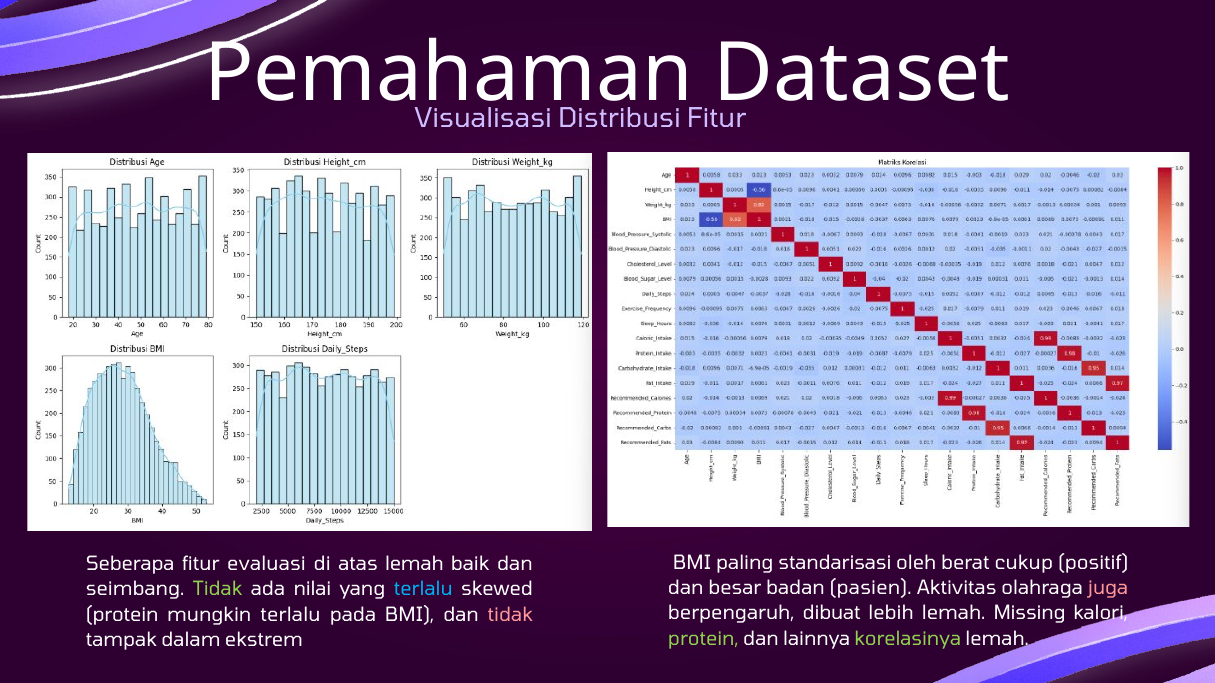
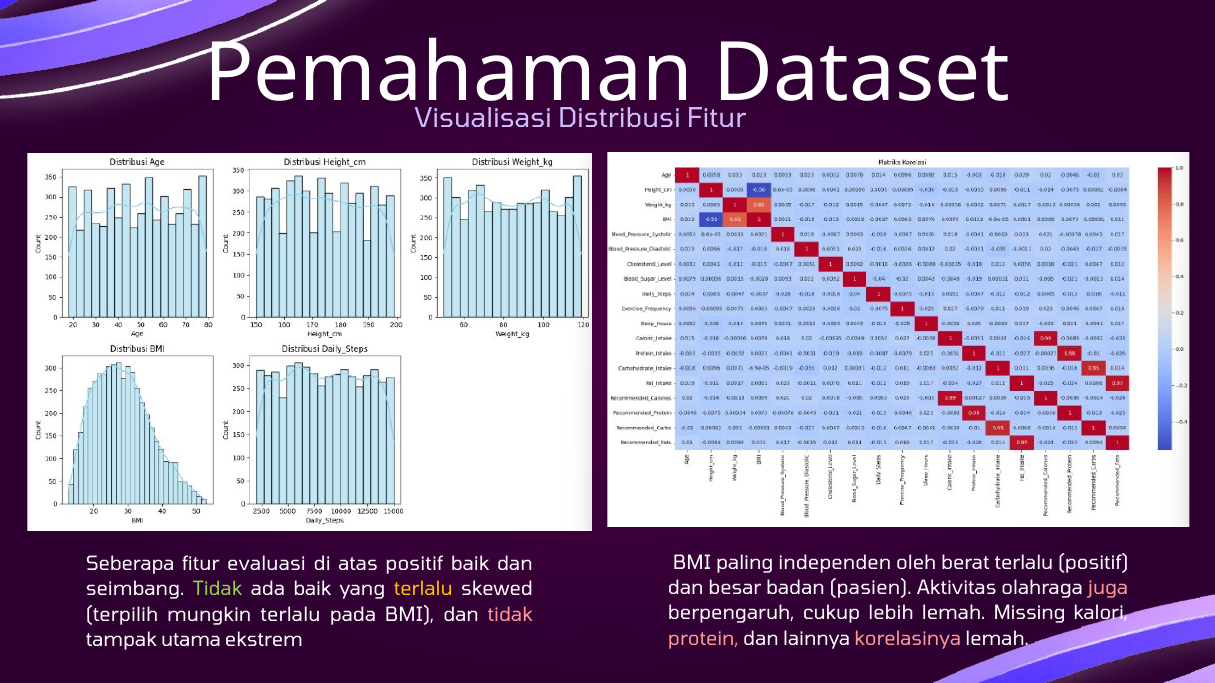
standarisasi: standarisasi -> independen (835, 563)
berat cukup: cukup -> terlalu (1024, 563)
atas lemah: lemah -> positif (414, 564)
ada nilai: nilai -> baik (312, 590)
terlalu colour: light blue -> yellow (423, 590)
dibuat: dibuat -> cukup (832, 614)
protein: protein -> terpilih (122, 615)
protein colour: light green -> pink (703, 639)
korelasinya colour: light green -> pink (908, 639)
dalam: dalam -> utama (191, 640)
